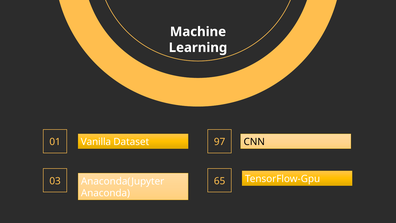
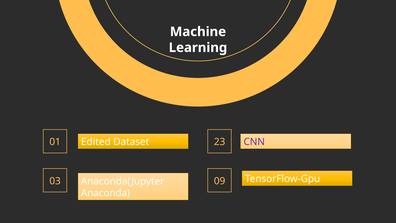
Vanilla: Vanilla -> Edited (96, 142)
CNN colour: black -> purple (254, 142)
97: 97 -> 23 (220, 142)
65: 65 -> 09 (220, 181)
